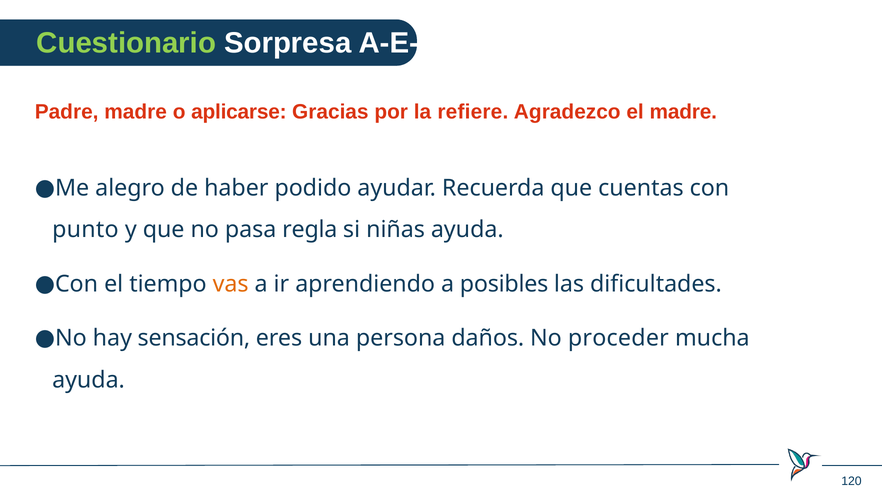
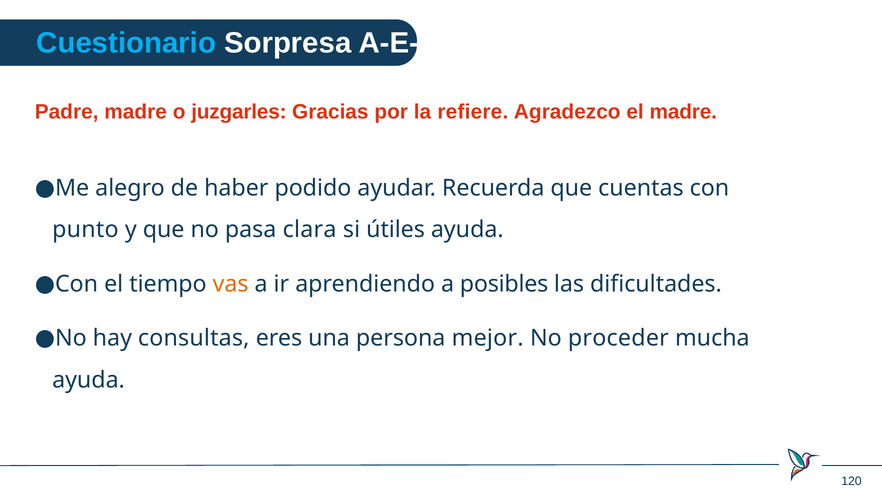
Cuestionario colour: light green -> light blue (126, 43)
aplicarse: aplicarse -> juzgarles (239, 112)
regla: regla -> clara (310, 230)
niñas: niñas -> útiles (396, 230)
sensación: sensación -> consultas (194, 338)
daños: daños -> mejor (488, 338)
